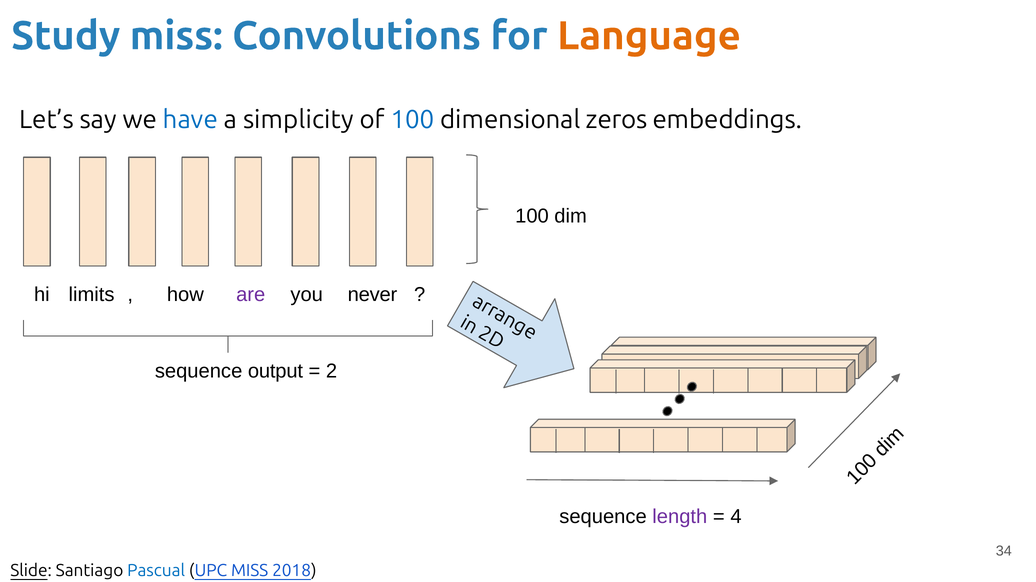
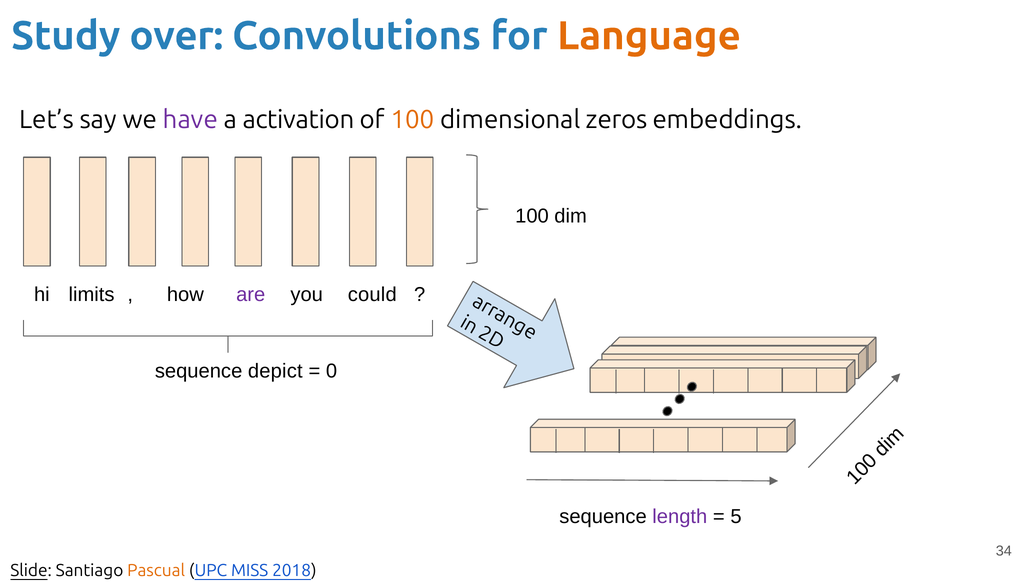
Study miss: miss -> over (176, 36)
have colour: blue -> purple (190, 120)
simplicity: simplicity -> activation (299, 120)
100 colour: blue -> orange (412, 120)
never: never -> could (372, 295)
output: output -> depict (275, 372)
2: 2 -> 0 (332, 372)
4: 4 -> 5 (736, 517)
Pascual colour: blue -> orange (156, 571)
